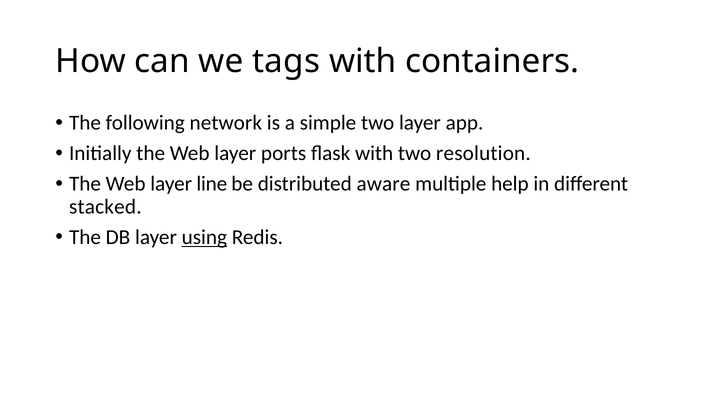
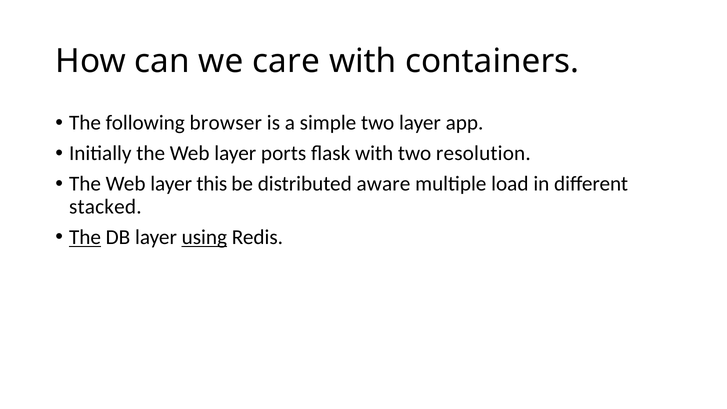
tags: tags -> care (286, 61)
network: network -> browser (226, 123)
line: line -> this (212, 184)
help: help -> load (510, 184)
The underline: none -> present (85, 237)
